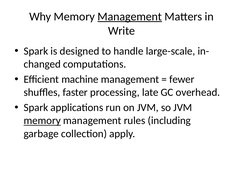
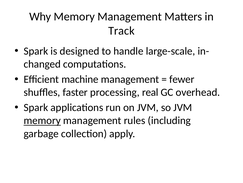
Management underline: present -> none (130, 16)
Write: Write -> Track (121, 31)
late: late -> real (150, 92)
